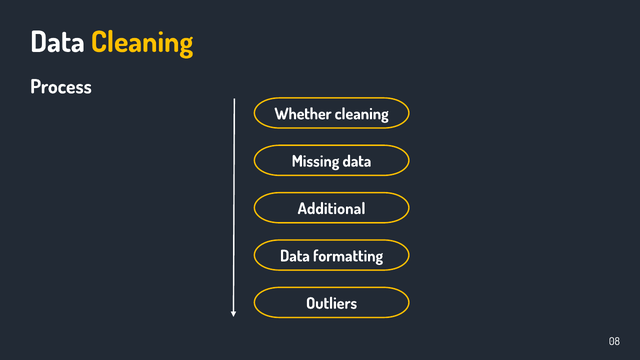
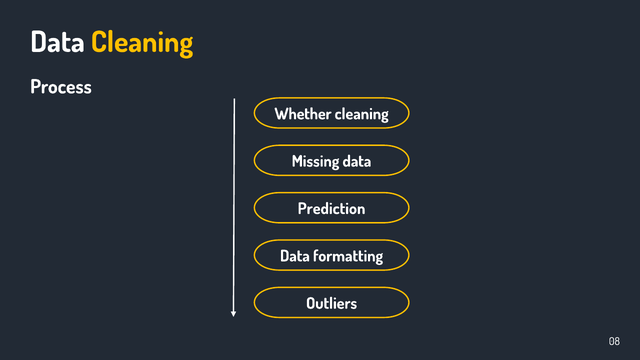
Additional: Additional -> Prediction (332, 209)
